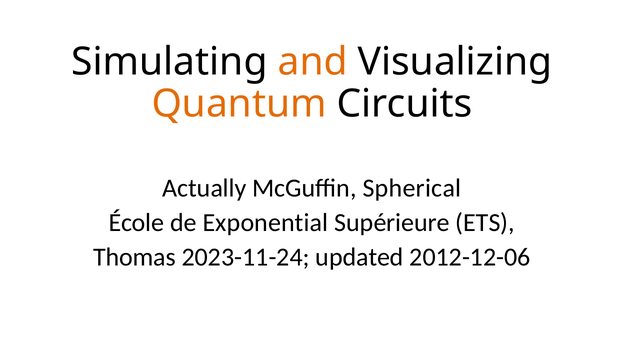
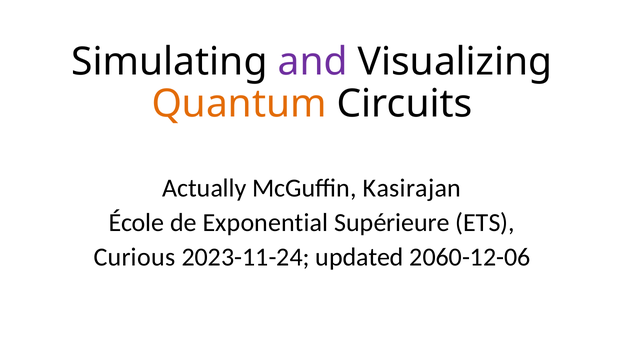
and colour: orange -> purple (313, 62)
Spherical: Spherical -> Kasirajan (412, 188)
Thomas: Thomas -> Curious (134, 257)
2012-12-06: 2012-12-06 -> 2060-12-06 (470, 257)
